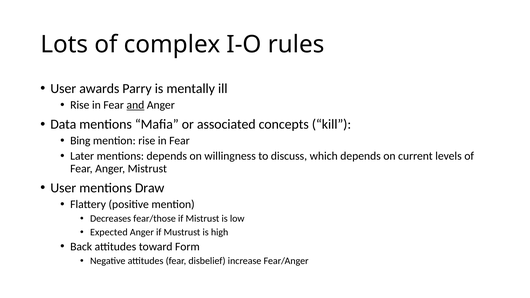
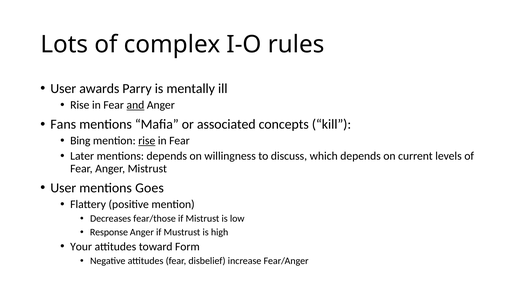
Data: Data -> Fans (63, 124)
rise underline: none -> present (147, 141)
Draw: Draw -> Goes (150, 188)
Expected: Expected -> Response (109, 232)
Back: Back -> Your (81, 247)
